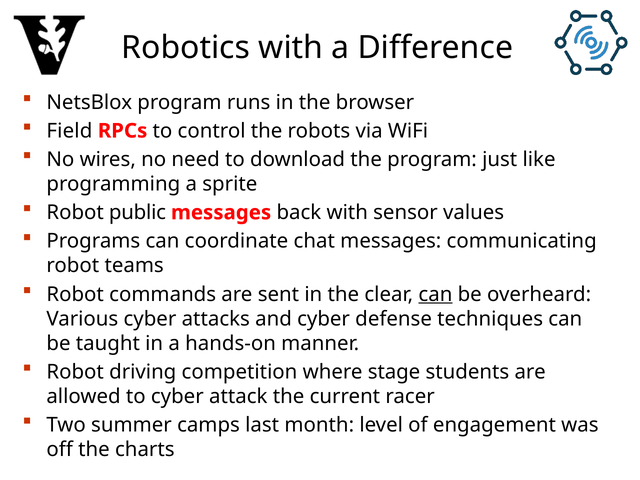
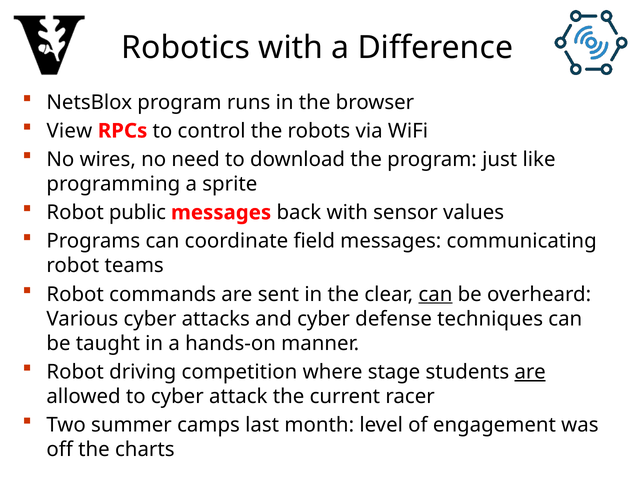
Field: Field -> View (69, 131)
chat: chat -> field (314, 241)
are underline: none -> present (530, 372)
